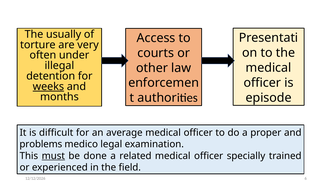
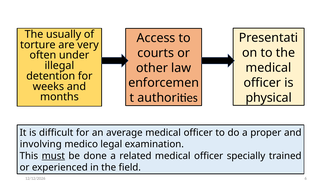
weeks underline: present -> none (48, 86)
episode: episode -> physical (269, 98)
problems: problems -> involving (41, 144)
